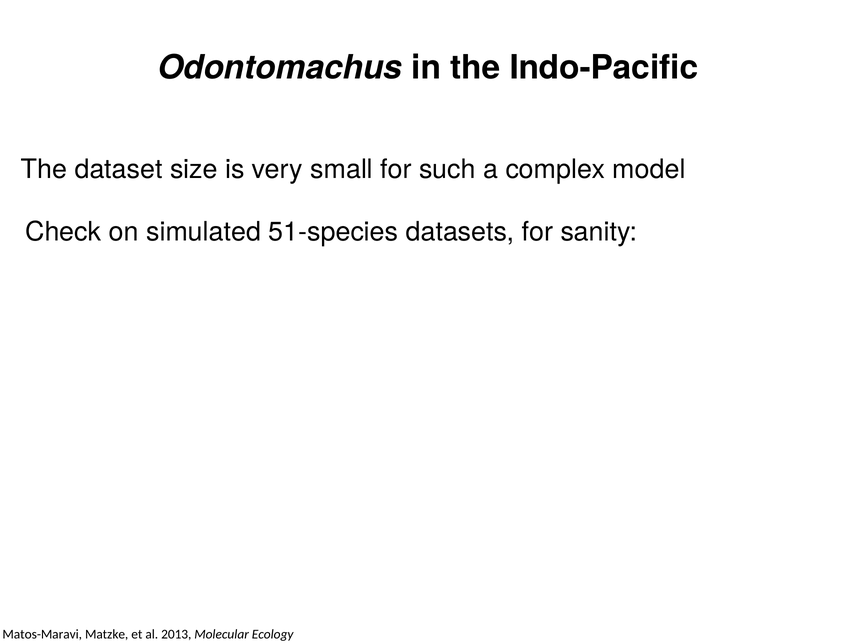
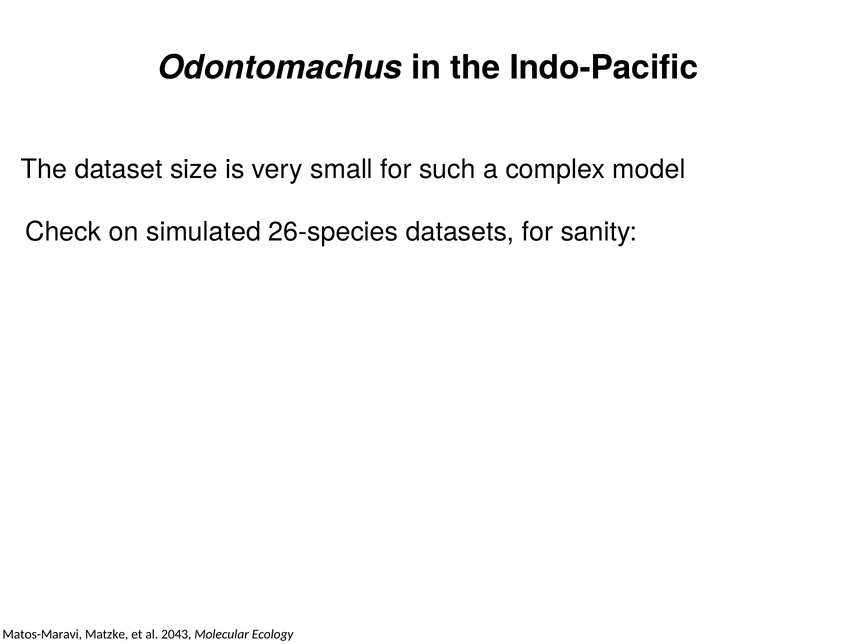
51-species: 51-species -> 26-species (333, 232)
2013: 2013 -> 2043 (176, 635)
